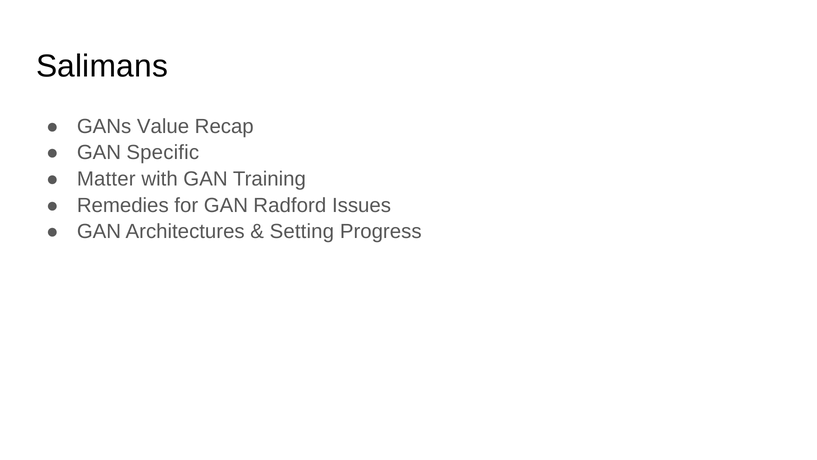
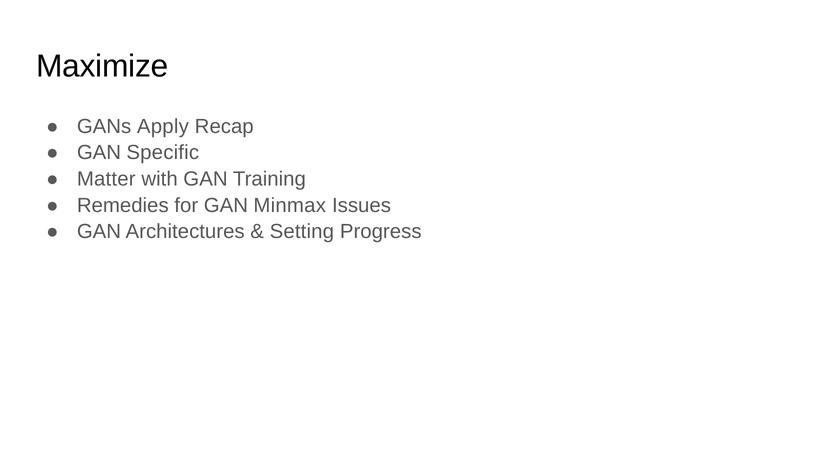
Salimans: Salimans -> Maximize (102, 66)
Value: Value -> Apply (163, 126)
Radford: Radford -> Minmax (290, 205)
